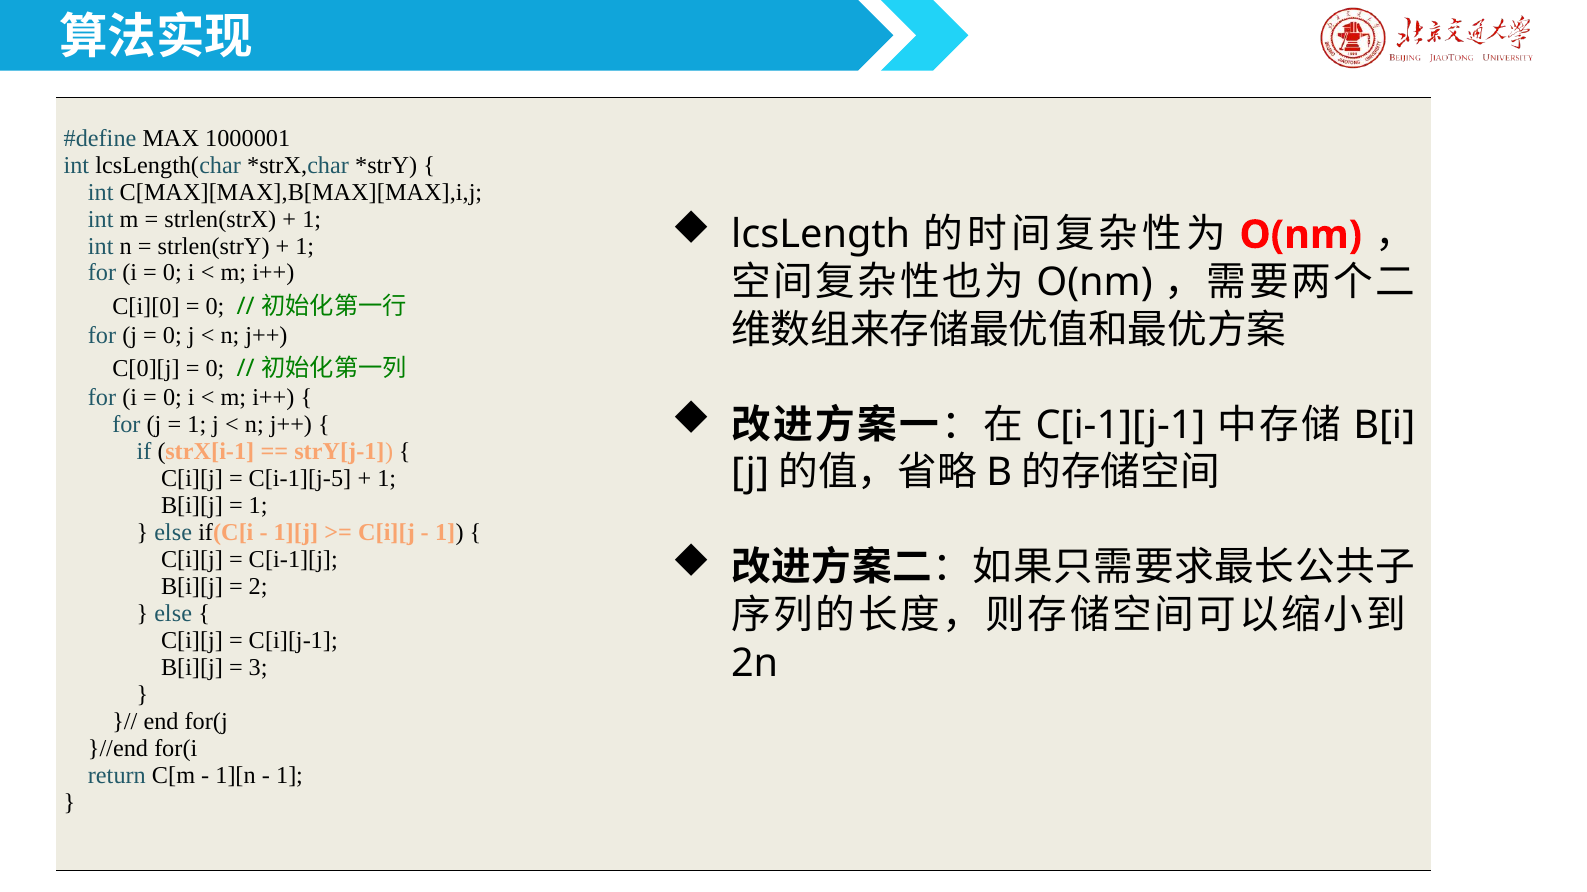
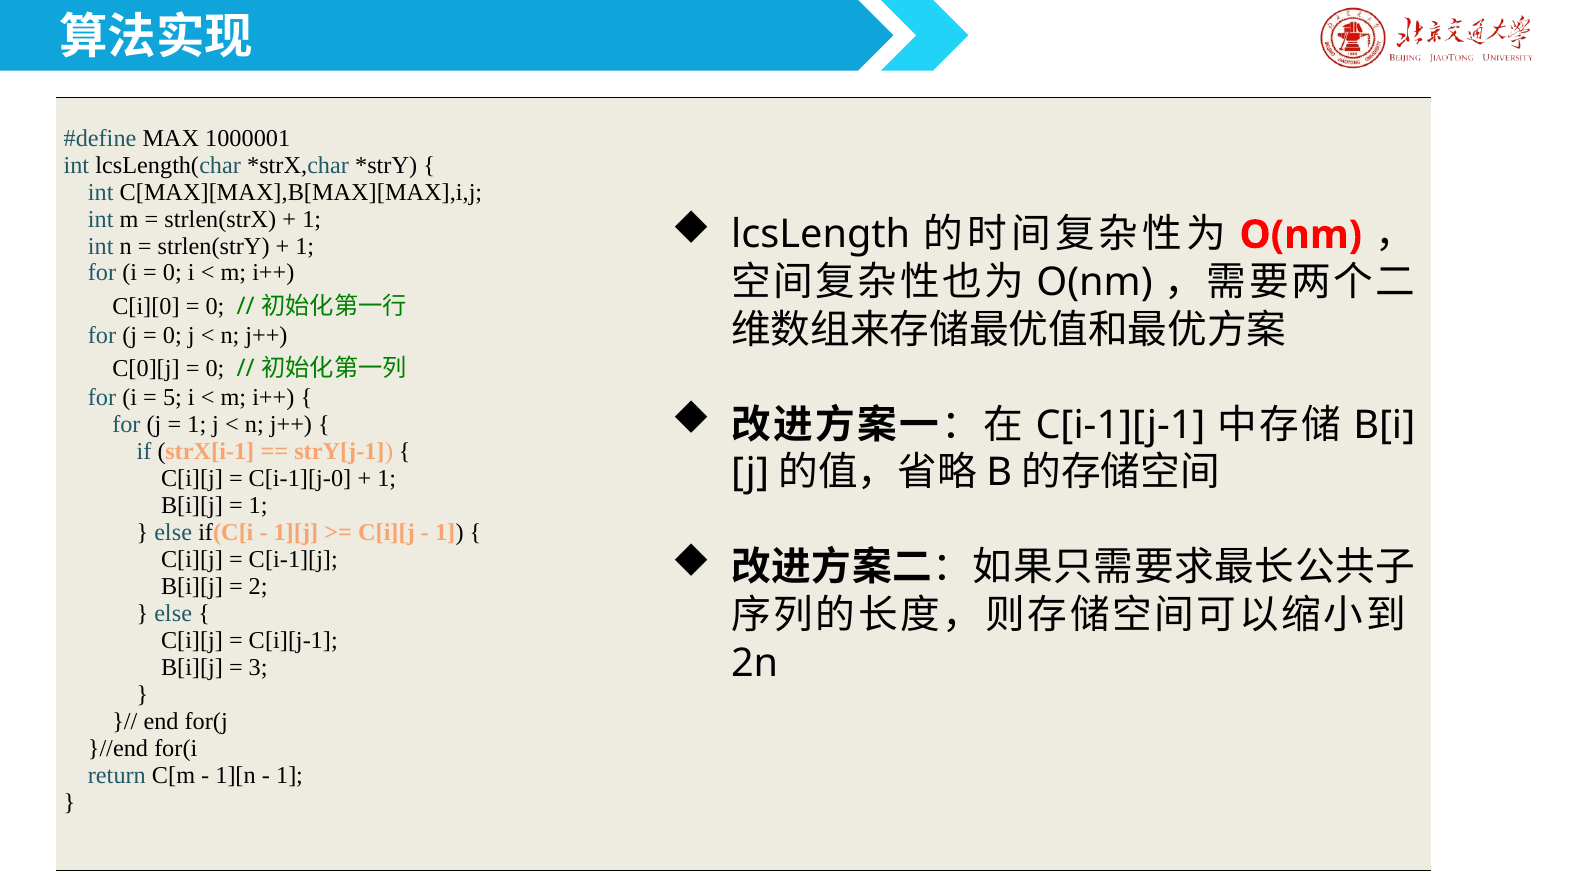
0: 0 -> 5 (172, 398)
C[i-1][j-5: C[i-1][j-5 -> C[i-1][j-0 (300, 479)
